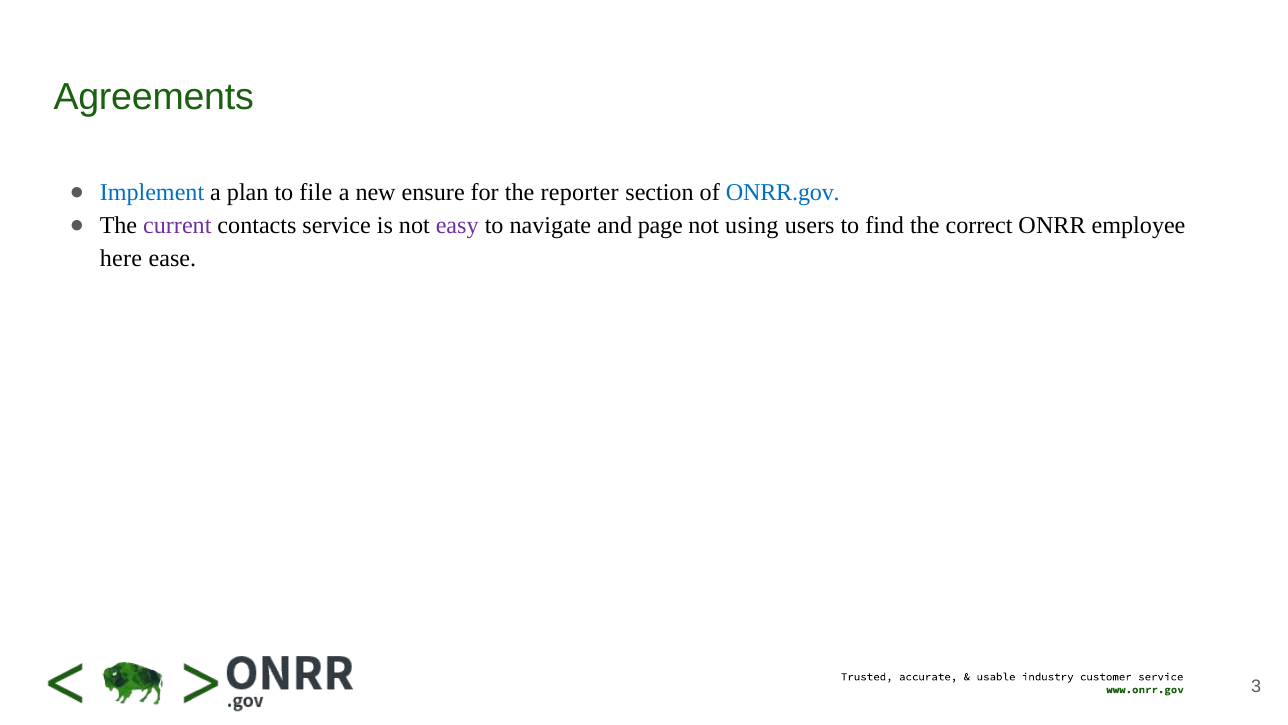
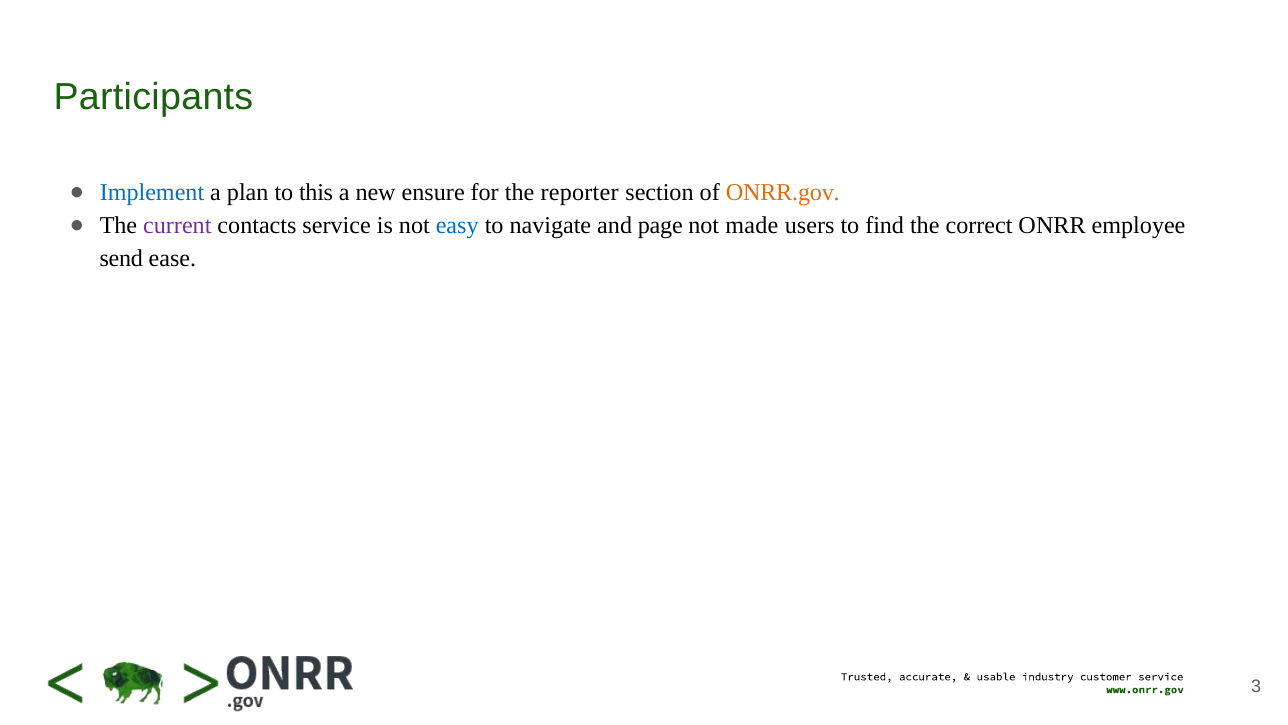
Agreements: Agreements -> Participants (153, 98)
file: file -> this (316, 192)
ONRR.gov colour: blue -> orange (783, 192)
easy colour: purple -> blue (457, 225)
using: using -> made (752, 225)
here: here -> send (121, 258)
